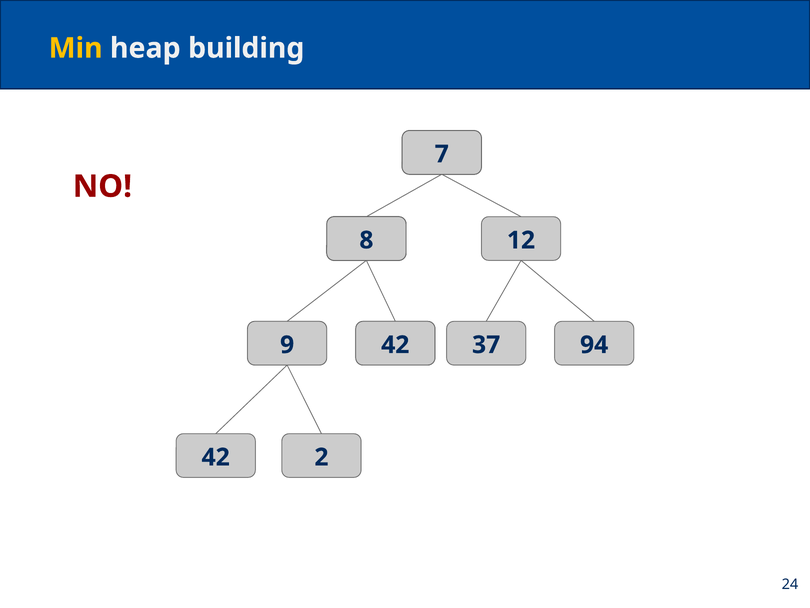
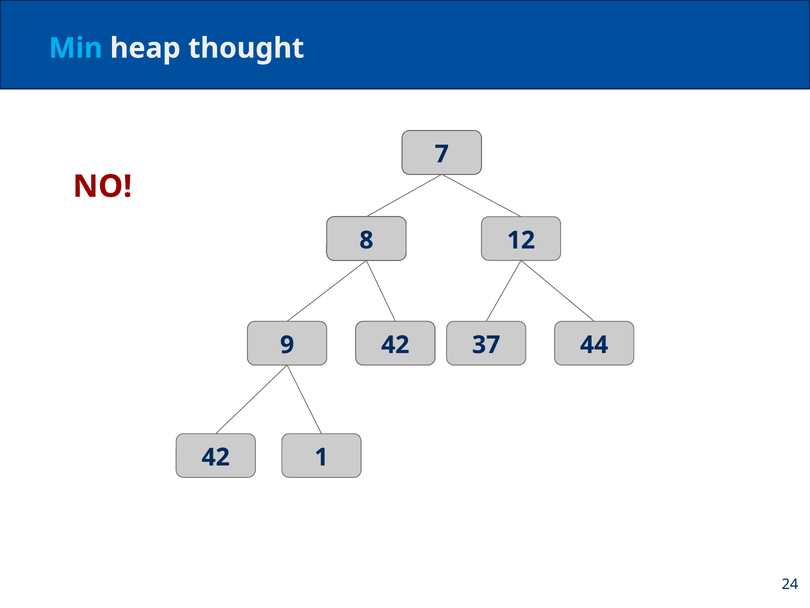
Min colour: yellow -> light blue (76, 48)
building: building -> thought (246, 48)
94: 94 -> 44 (594, 345)
2: 2 -> 1 (321, 457)
